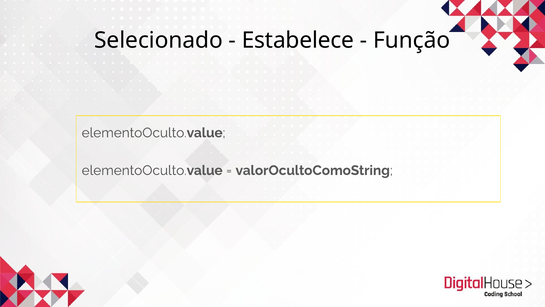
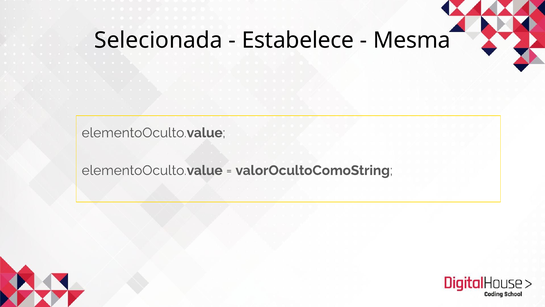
Selecionado: Selecionado -> Selecionada (158, 40)
Função: Função -> Mesma (412, 40)
